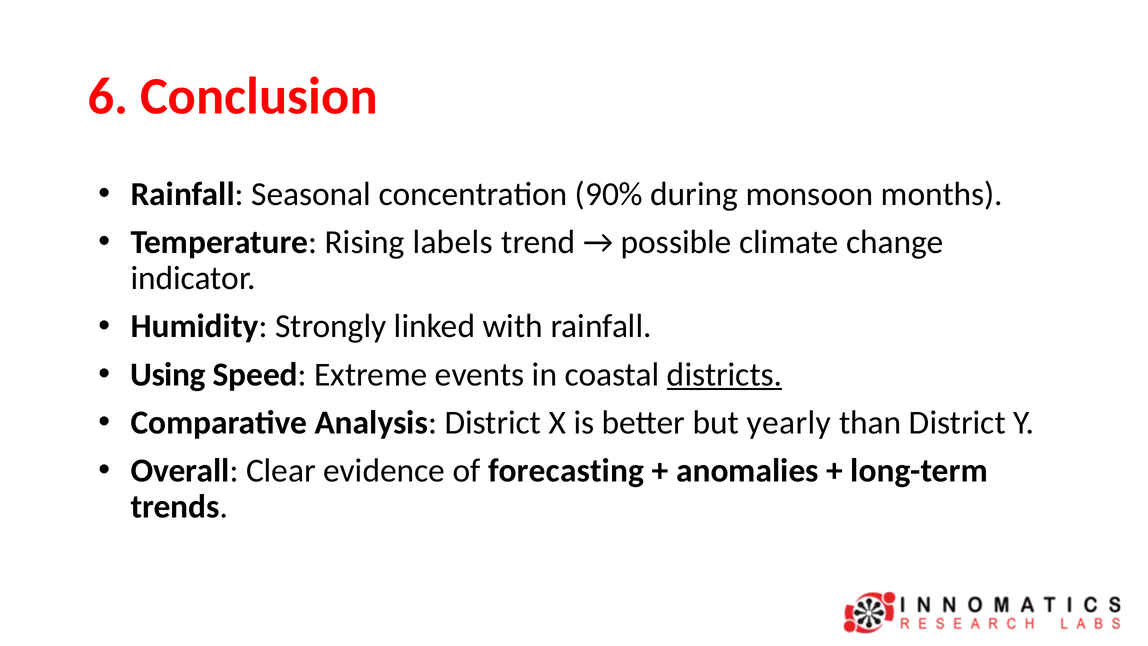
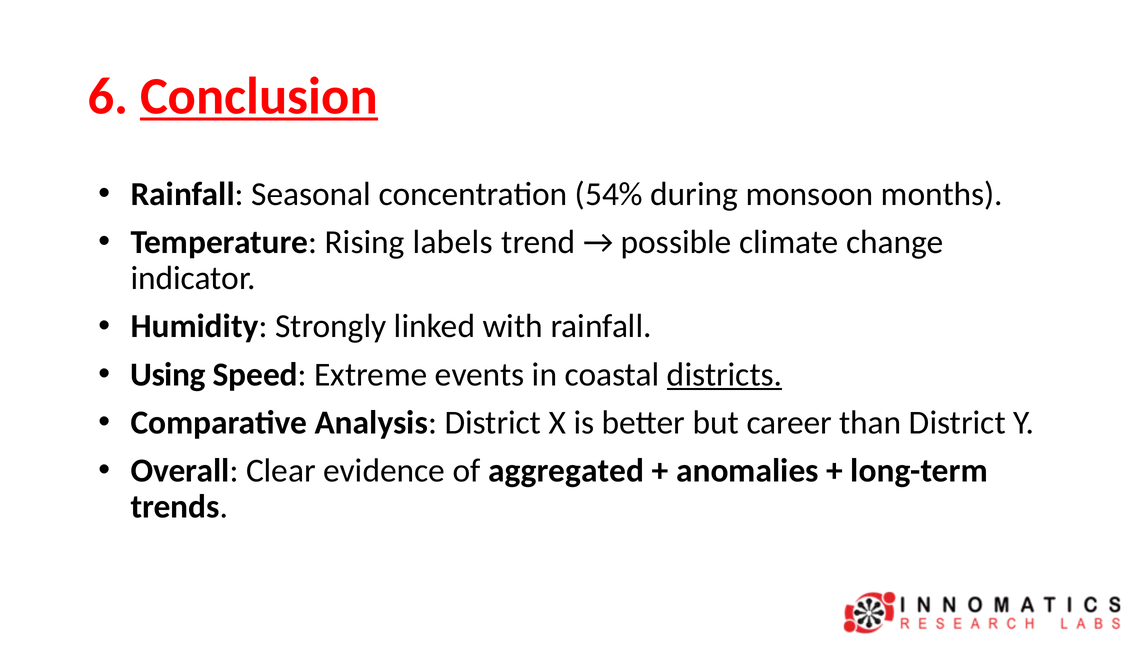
Conclusion underline: none -> present (259, 96)
90%: 90% -> 54% (609, 194)
yearly: yearly -> career (789, 422)
forecasting: forecasting -> aggregated (566, 470)
